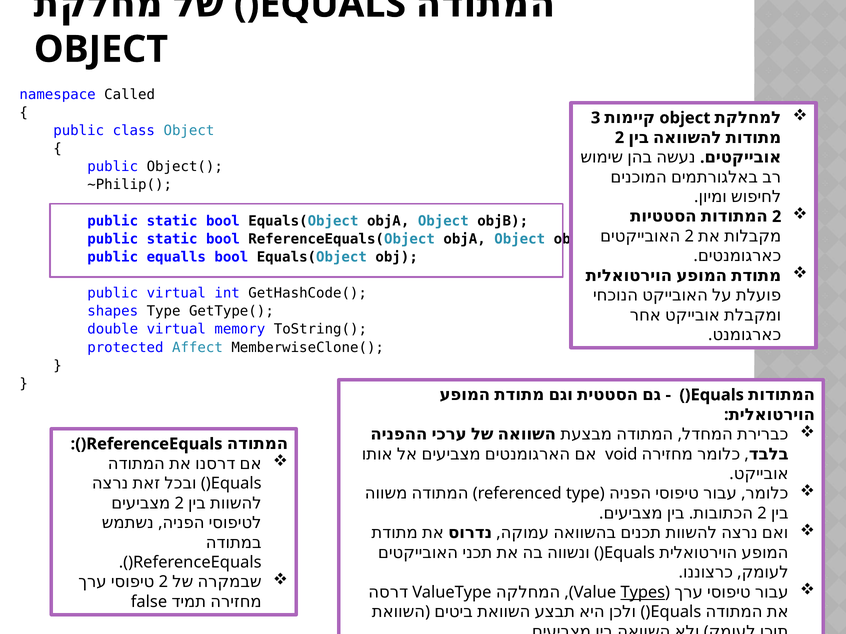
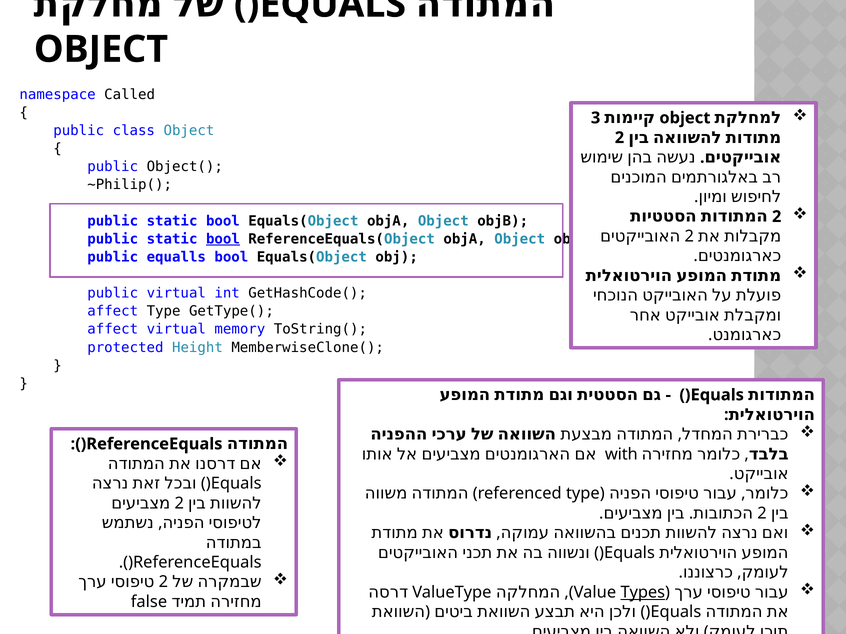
bool underline: none -> present (223, 239)
shapes: shapes -> affect (113, 312)
double: double -> affect (113, 330)
Affect: Affect -> Height (197, 348)
void: void -> with (621, 454)
